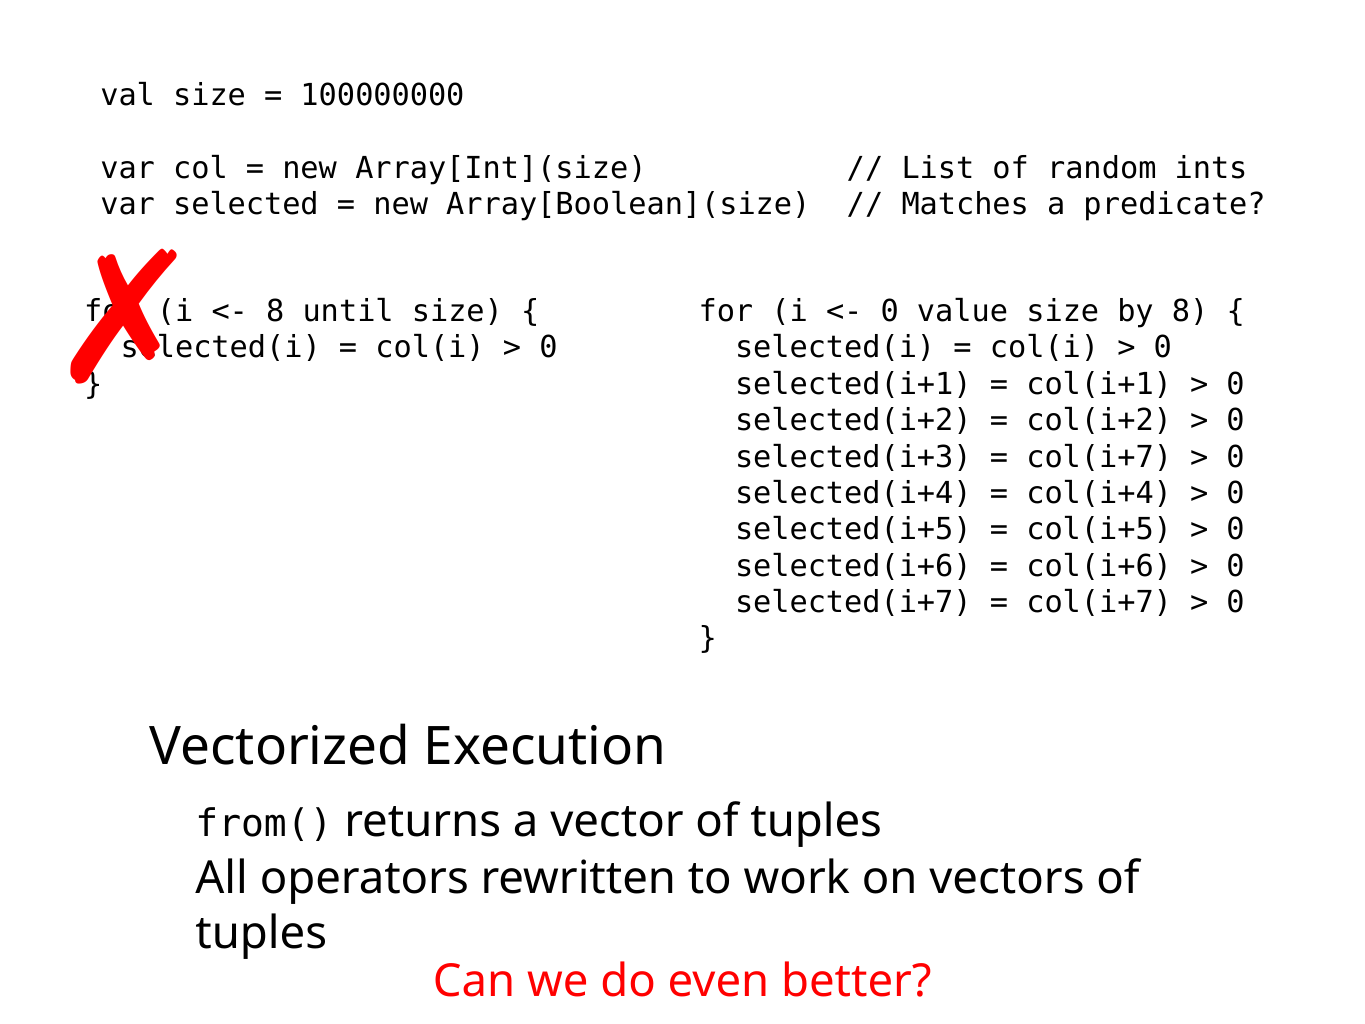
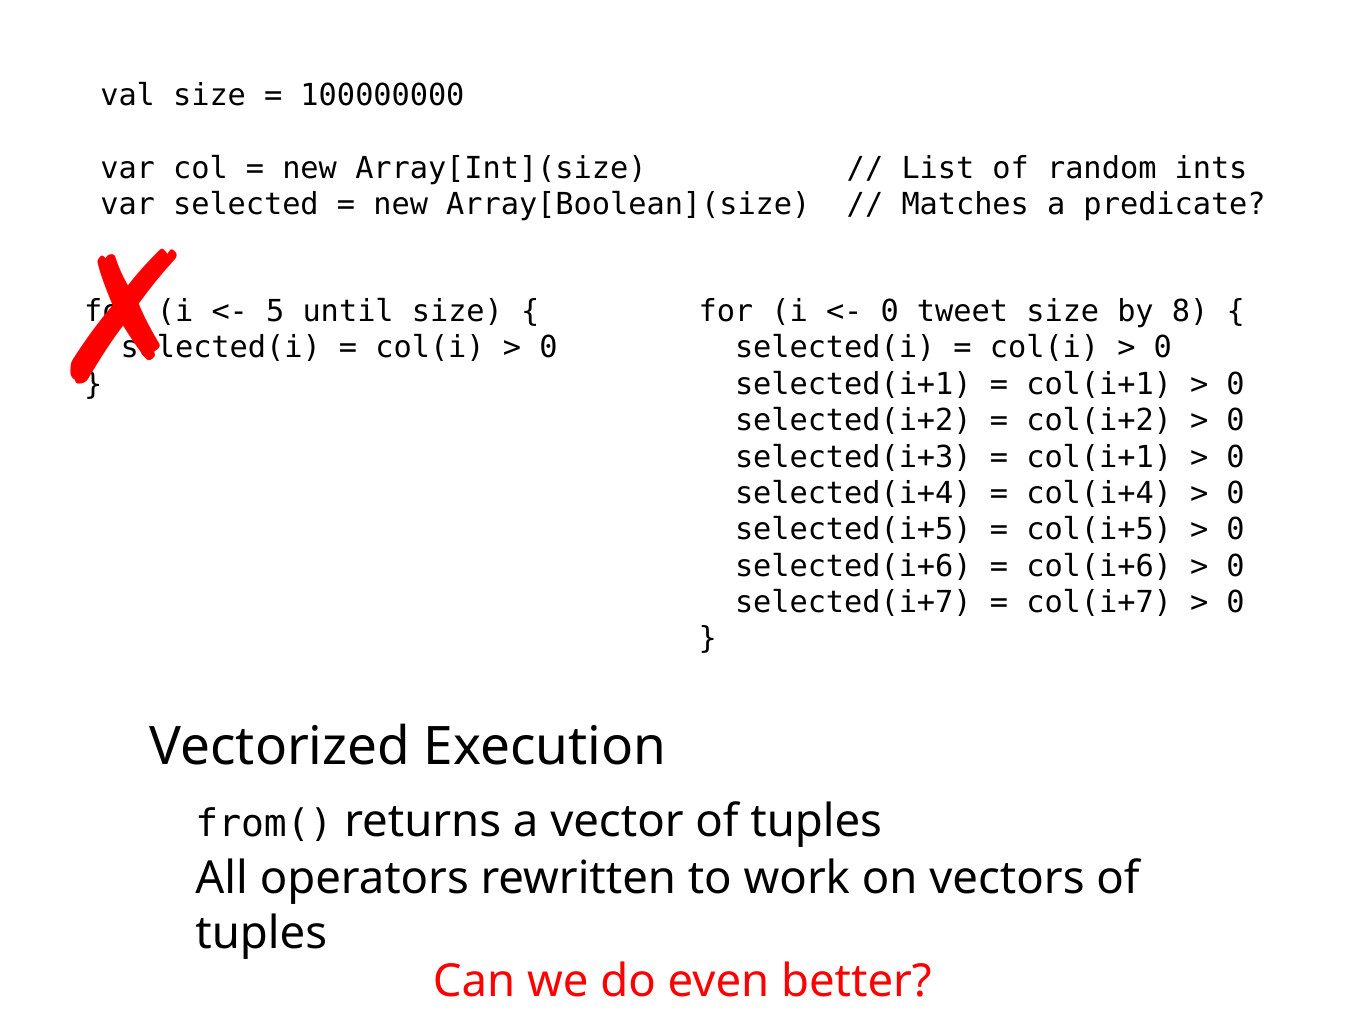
8: 8 -> 5 (275, 311)
value: value -> tweet (963, 311)
col(i+7: col(i+7 -> col(i+1 (1099, 457)
